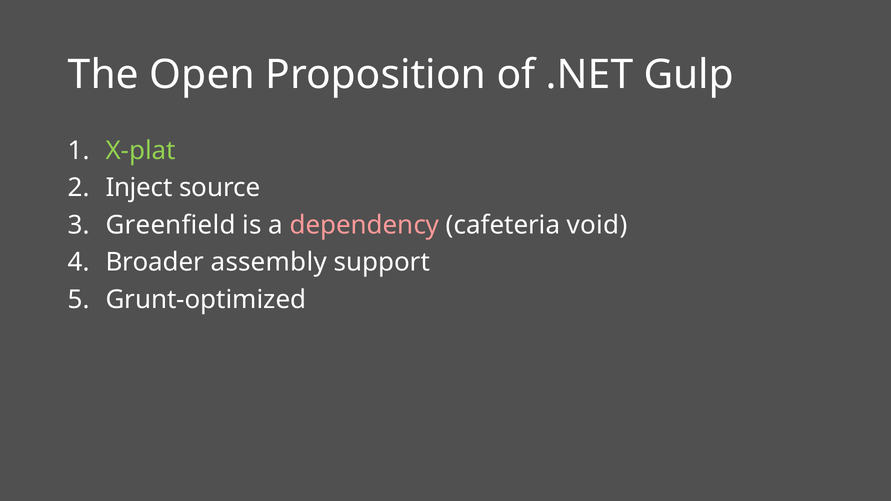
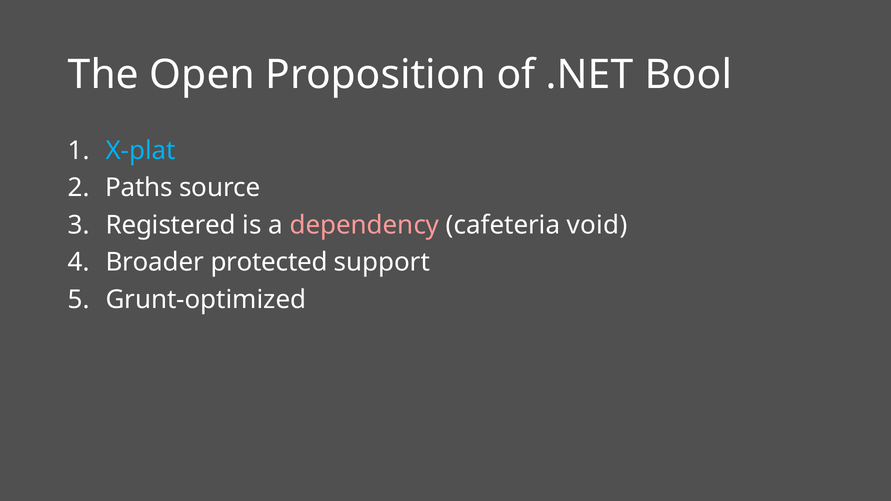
Gulp: Gulp -> Bool (689, 75)
X-plat colour: light green -> light blue (141, 151)
Inject: Inject -> Paths (139, 188)
Greenfield: Greenfield -> Registered (171, 225)
assembly: assembly -> protected (269, 263)
